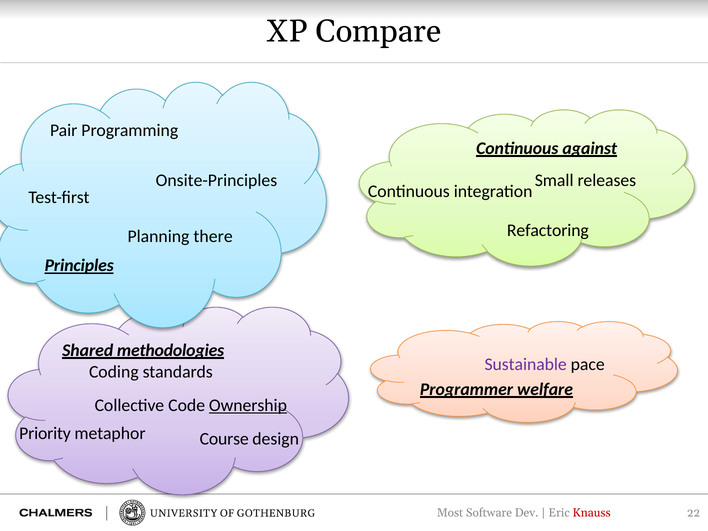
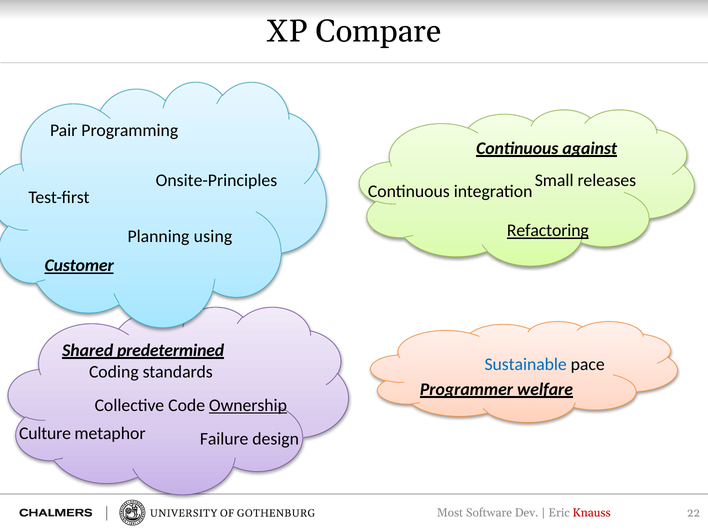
Refactoring underline: none -> present (548, 231)
there: there -> using (213, 236)
Principles: Principles -> Customer (79, 266)
methodologies: methodologies -> predetermined (171, 350)
Sustainable colour: purple -> blue (526, 364)
Priority: Priority -> Culture (45, 433)
Course: Course -> Failure (224, 439)
